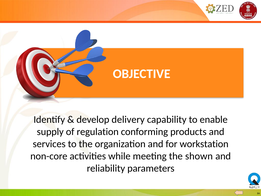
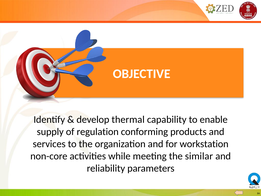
delivery: delivery -> thermal (128, 119)
shown: shown -> similar (199, 156)
